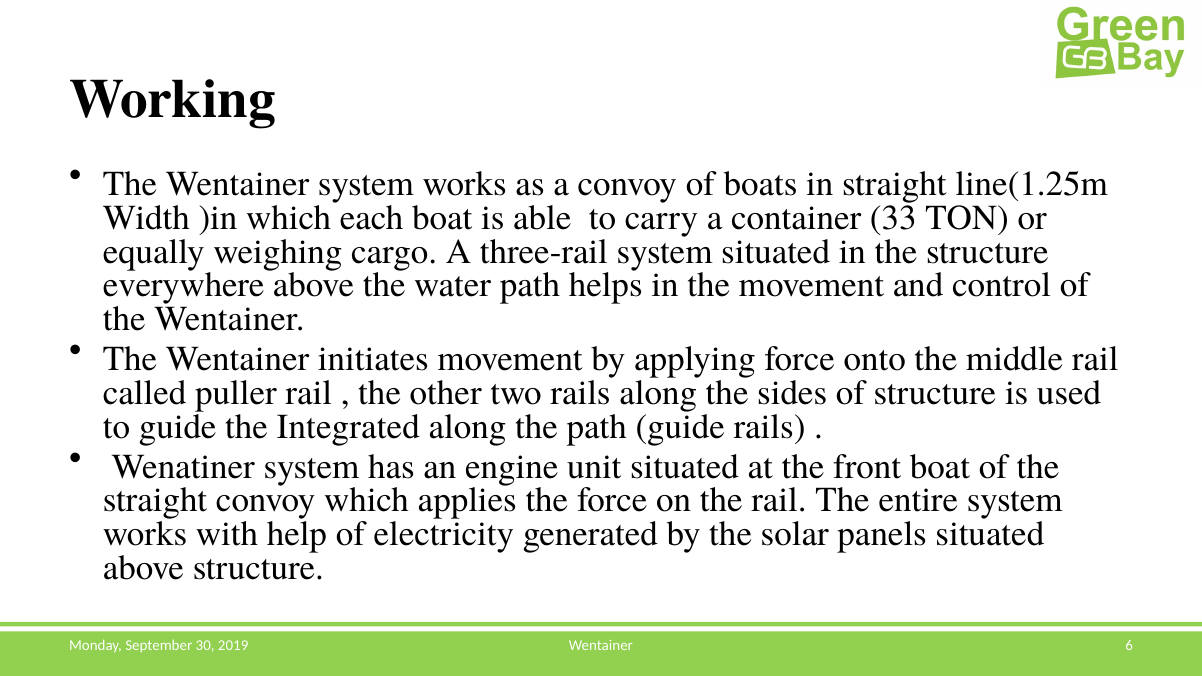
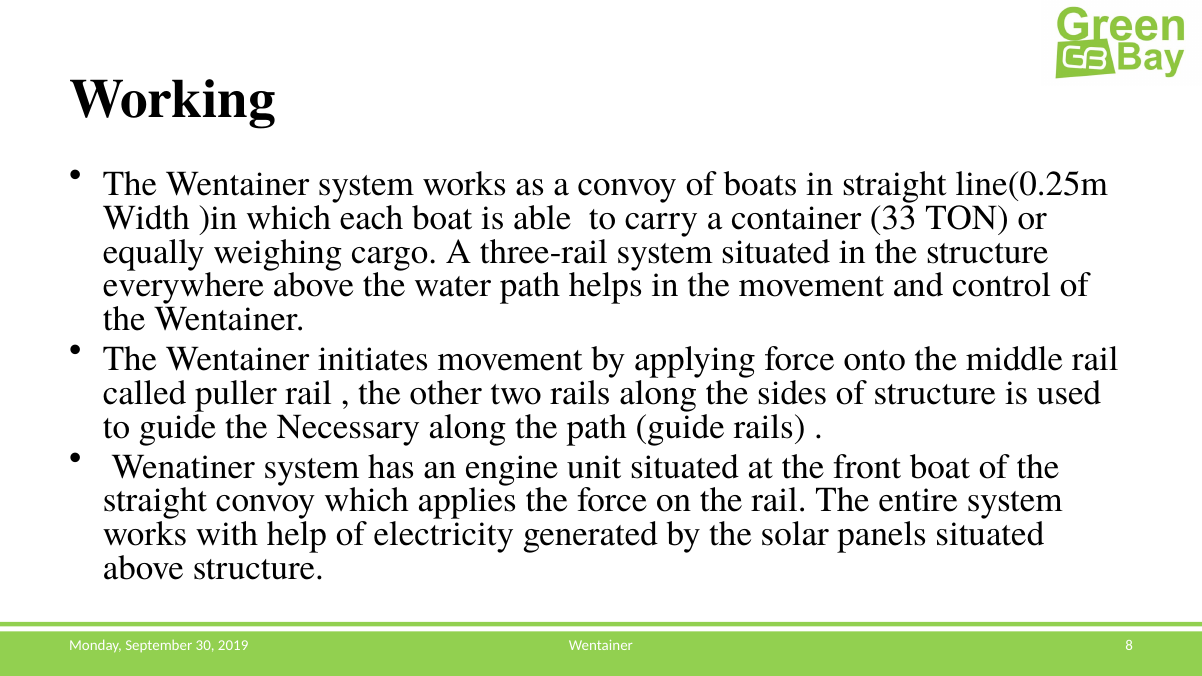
line(1.25m: line(1.25m -> line(0.25m (1032, 184)
Integrated: Integrated -> Necessary (348, 427)
6: 6 -> 8 (1129, 646)
